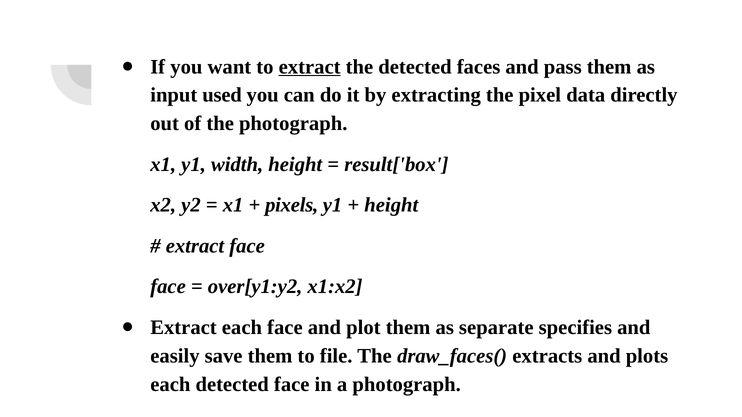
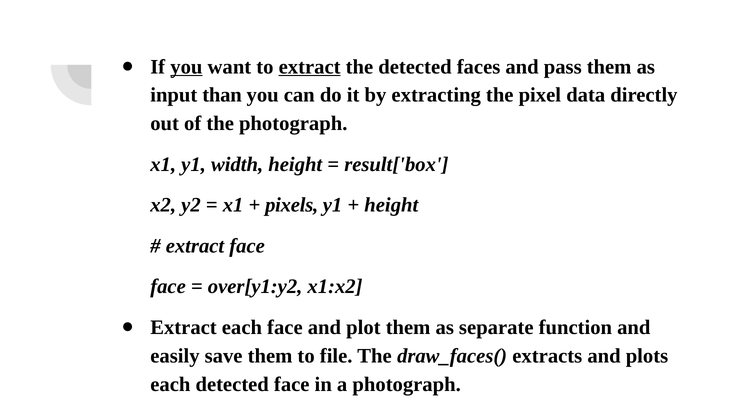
you underline: none -> present (186, 67)
used: used -> than (222, 95)
specifies: specifies -> function (575, 328)
